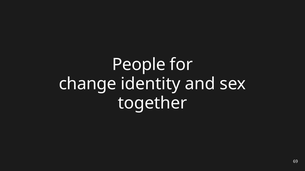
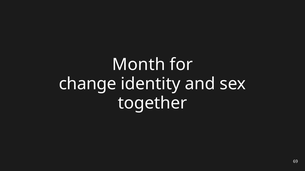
People: People -> Month (139, 65)
